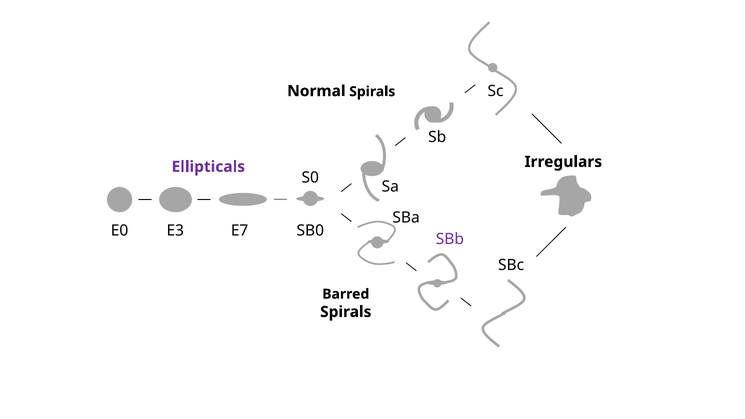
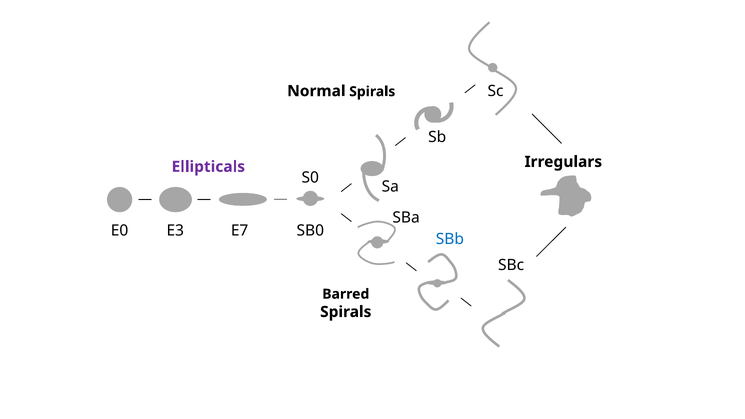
SBb colour: purple -> blue (450, 239)
